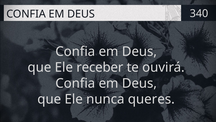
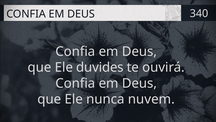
receber: receber -> duvides (100, 67)
queres: queres -> nuvem (151, 99)
